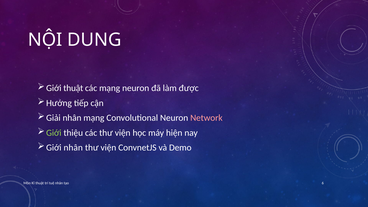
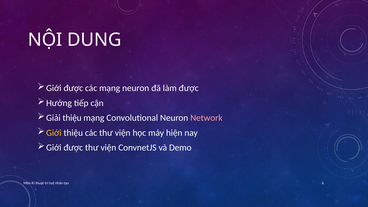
thuật: thuật -> được (73, 88)
Giải nhân: nhân -> thiệu (72, 118)
Giới colour: light green -> yellow (54, 133)
nhân: nhân -> được (73, 148)
